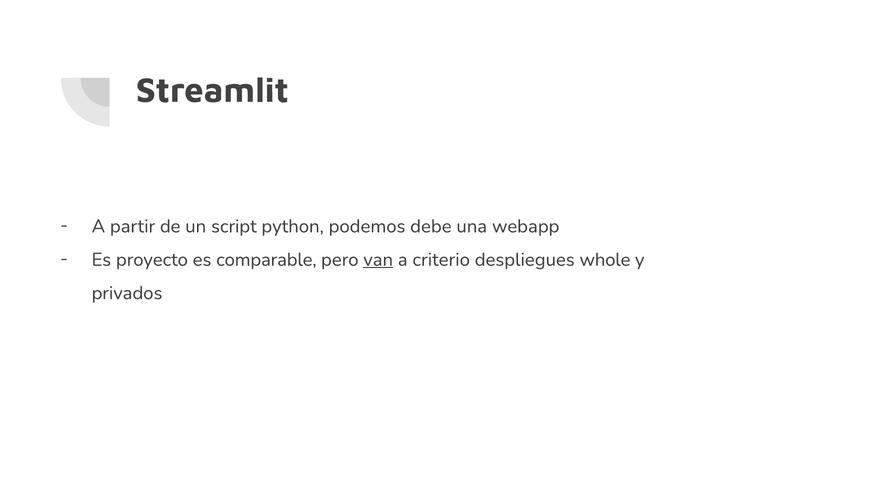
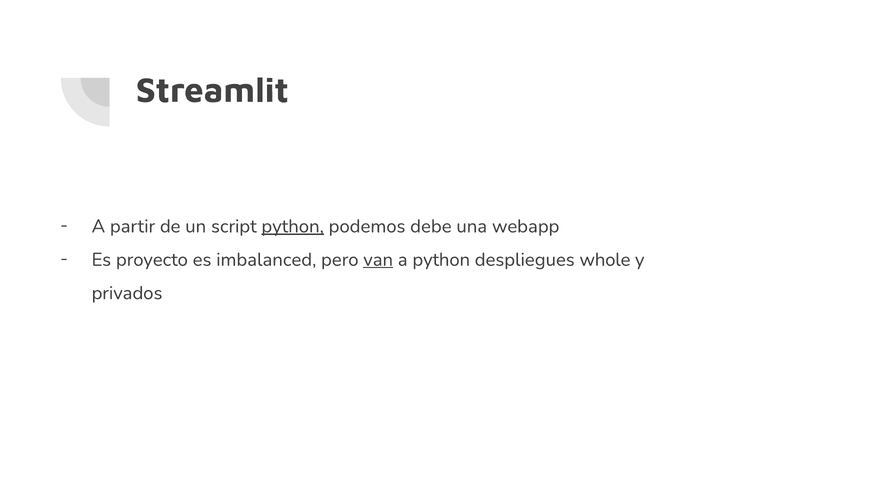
python underline: none -> present (293, 226)
comparable: comparable -> imbalanced (266, 259)
a criterio: criterio -> python (441, 259)
